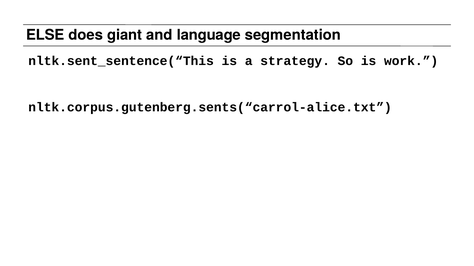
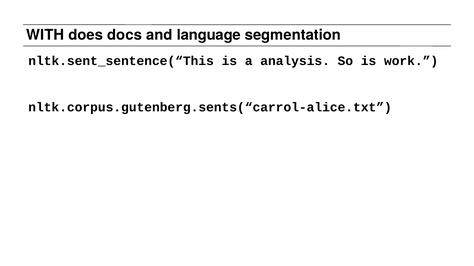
ELSE: ELSE -> WITH (45, 35)
giant: giant -> docs (125, 35)
strategy: strategy -> analysis (295, 61)
